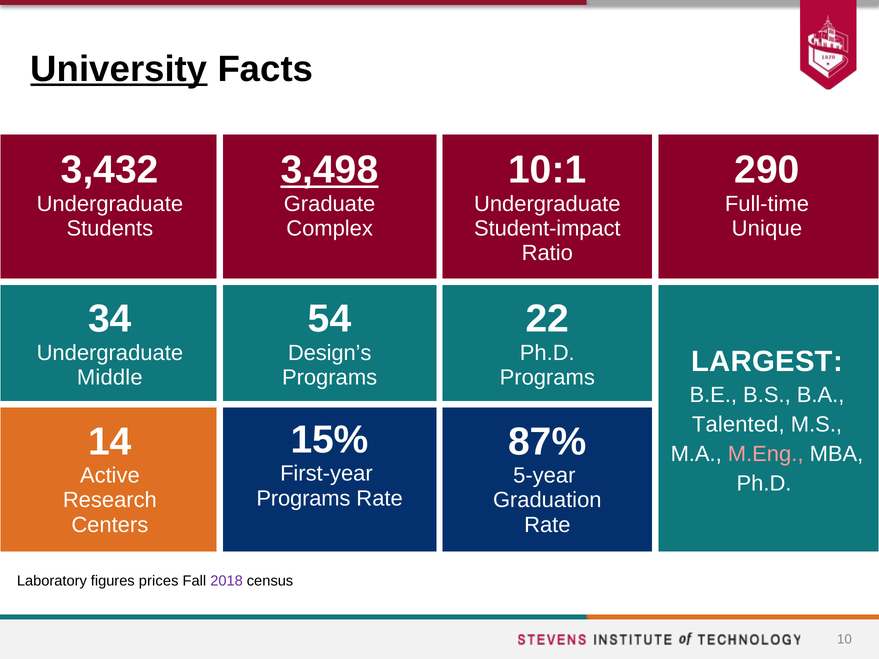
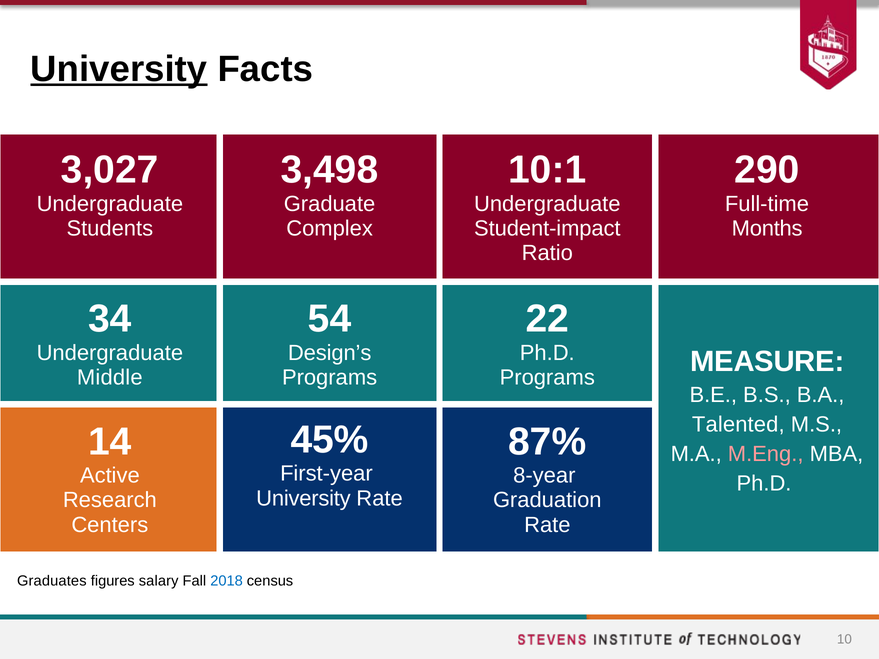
3,432: 3,432 -> 3,027 (110, 170)
3,498 underline: present -> none (330, 170)
Unique: Unique -> Months (767, 229)
LARGEST: LARGEST -> MEASURE (767, 362)
15%: 15% -> 45% (330, 440)
5-year: 5-year -> 8-year (544, 476)
Programs: Programs -> University (303, 498)
Laboratory: Laboratory -> Graduates (52, 581)
prices: prices -> salary (159, 581)
2018 colour: purple -> blue (227, 581)
